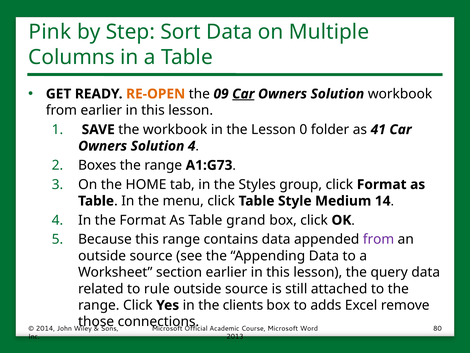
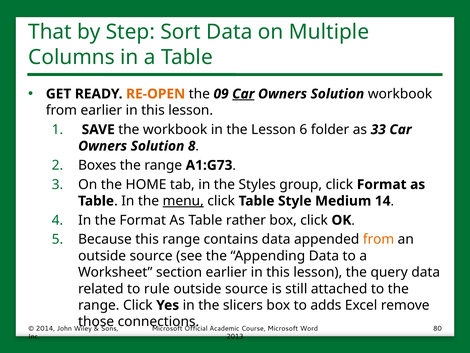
Pink: Pink -> That (50, 32)
0: 0 -> 6 (303, 129)
41: 41 -> 33 (378, 129)
Solution 4: 4 -> 8 (192, 146)
menu underline: none -> present (183, 201)
grand: grand -> rather (246, 220)
from colour: purple -> orange (379, 239)
clients: clients -> slicers (243, 305)
